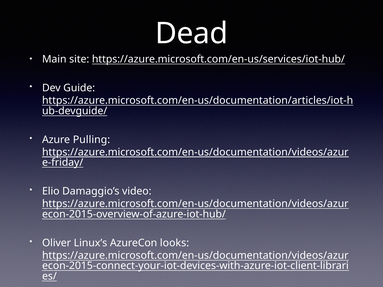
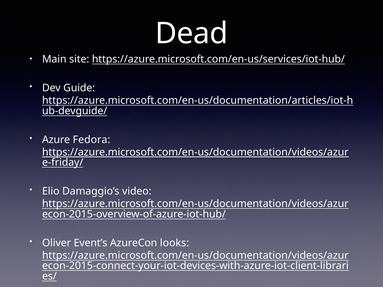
Pulling: Pulling -> Fedora (92, 140)
Linux’s: Linux’s -> Event’s (91, 243)
